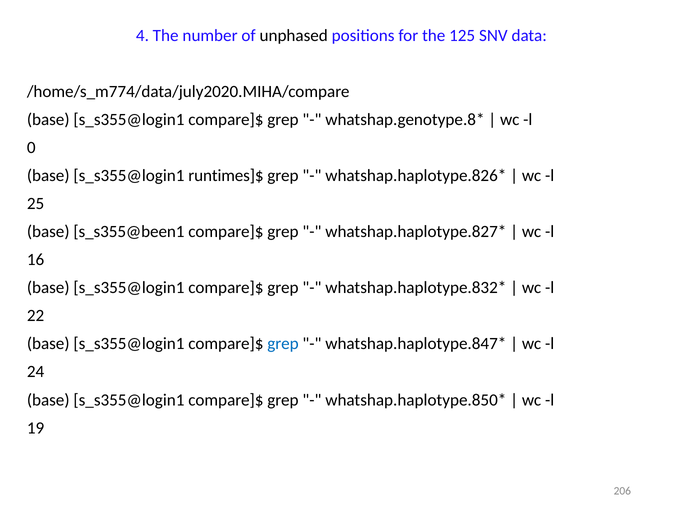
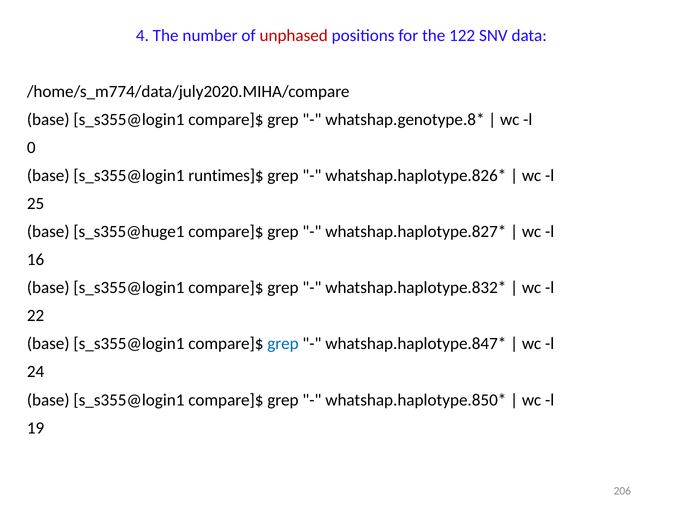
unphased colour: black -> red (294, 35)
125: 125 -> 122 (462, 35)
s_s355@been1: s_s355@been1 -> s_s355@huge1 (129, 232)
